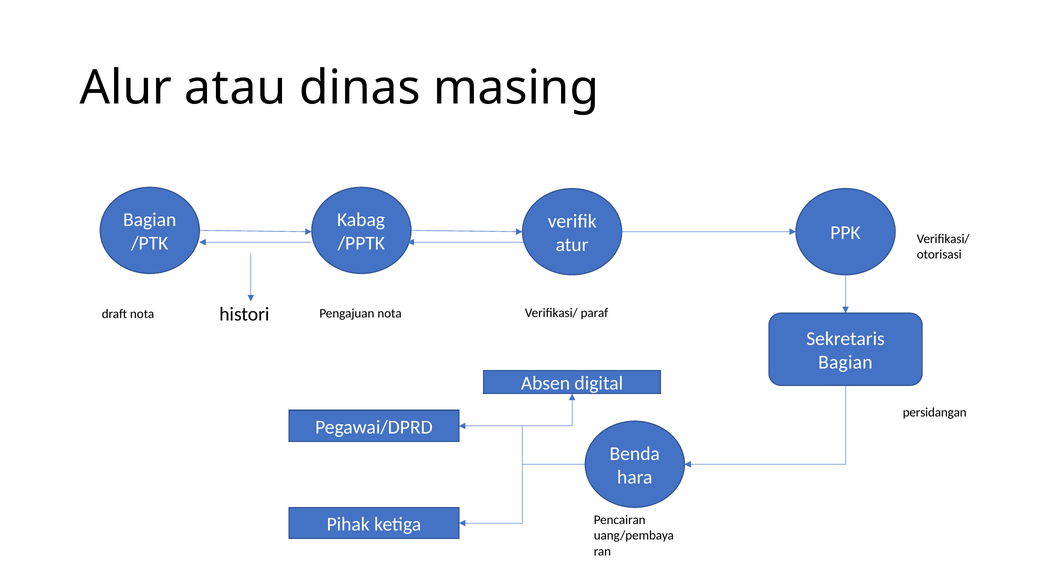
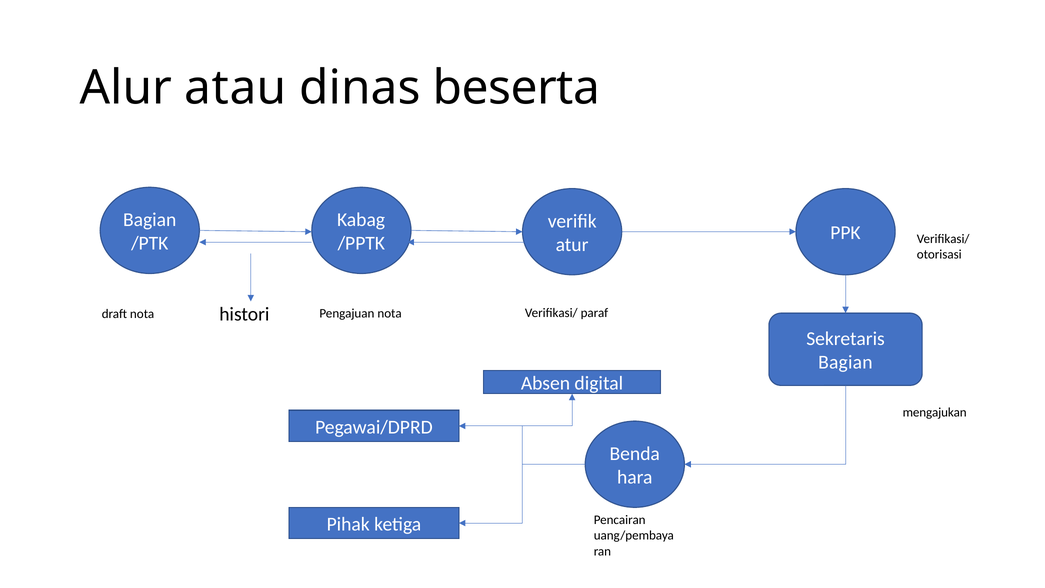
masing: masing -> beserta (516, 88)
persidangan: persidangan -> mengajukan (935, 412)
